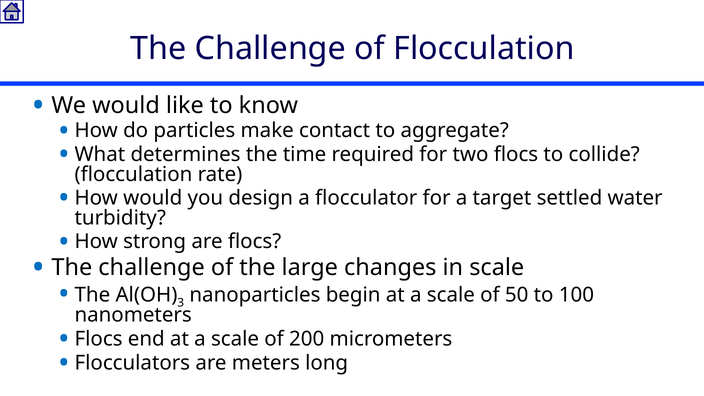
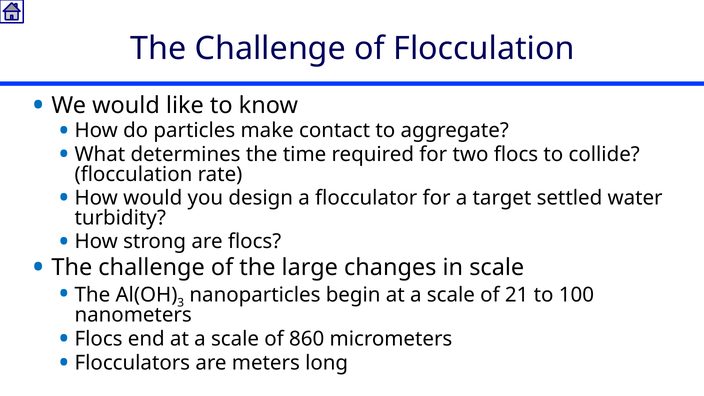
50: 50 -> 21 (517, 295)
200: 200 -> 860 (307, 339)
